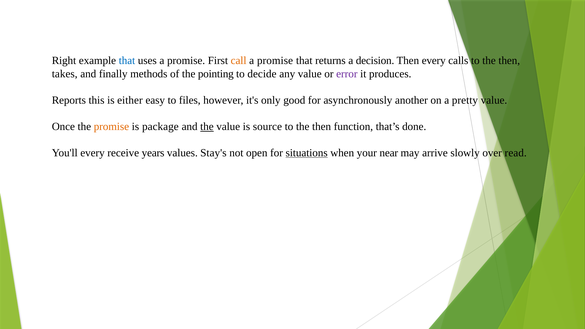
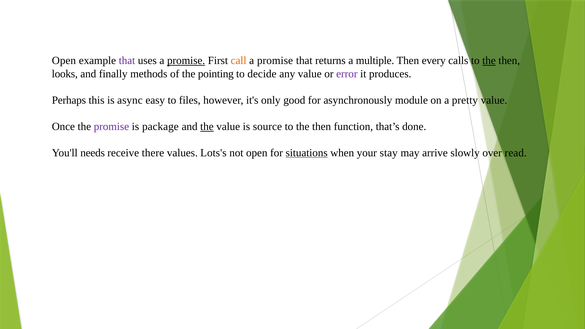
Right: Right -> Open (64, 61)
that colour: blue -> purple (127, 61)
promise underline: none -> present (186, 61)
decision: decision -> multiple (375, 61)
the underline: none -> present (489, 61)
takes: takes -> looks (65, 74)
Reports: Reports -> Perhaps (69, 100)
either: either -> async (130, 100)
another: another -> module (411, 100)
promise colour: orange -> purple (111, 126)
You'll every: every -> needs (93, 153)
years: years -> there (153, 153)
Stay's: Stay's -> Lots's (213, 153)
near: near -> stay (389, 153)
